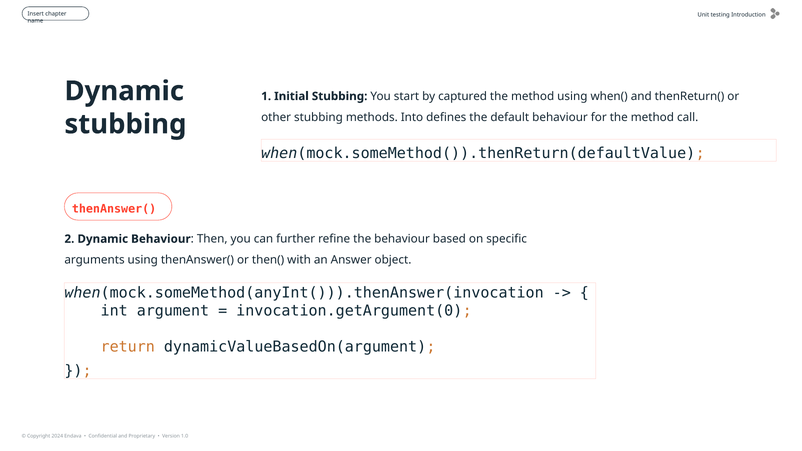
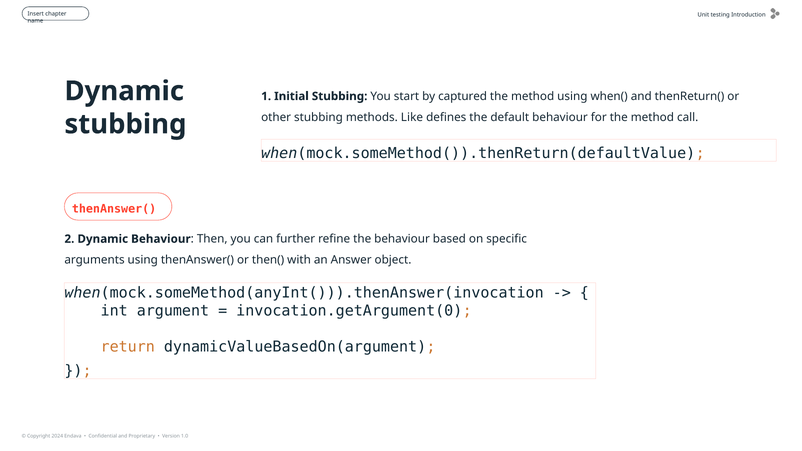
Into: Into -> Like (412, 117)
